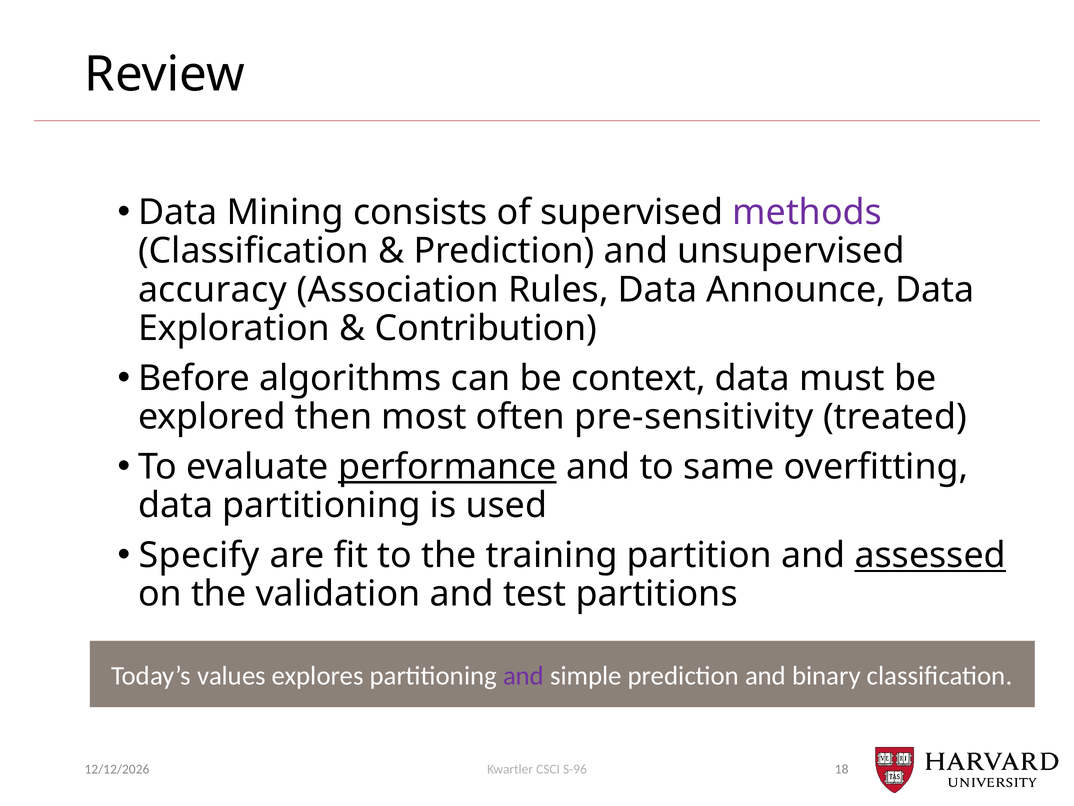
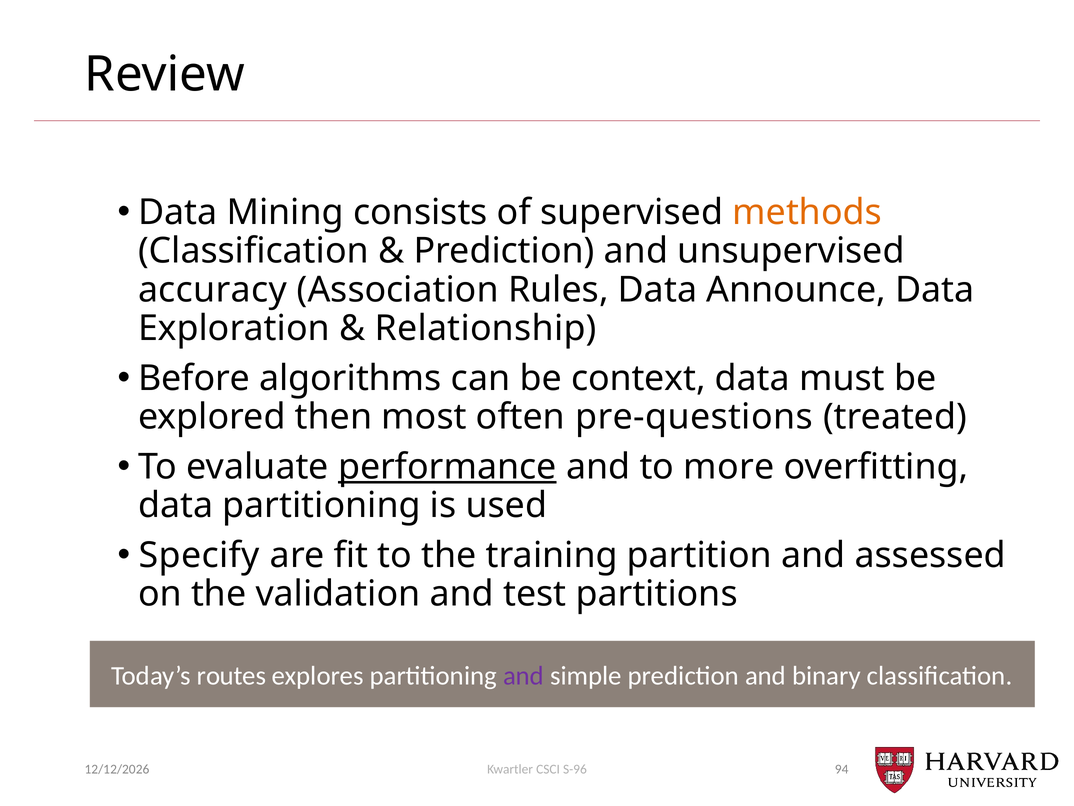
methods colour: purple -> orange (807, 212)
Contribution: Contribution -> Relationship (486, 328)
pre-sensitivity: pre-sensitivity -> pre-questions (694, 417)
same: same -> more (729, 467)
assessed underline: present -> none (930, 555)
values: values -> routes (232, 676)
18: 18 -> 94 (842, 769)
